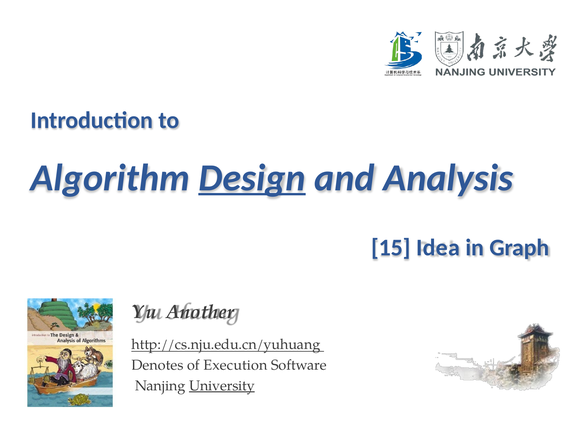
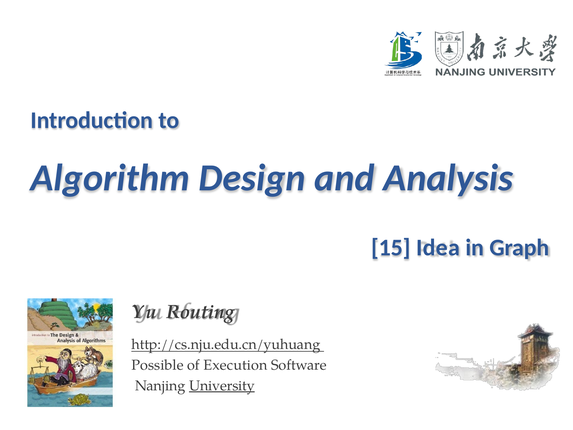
Design underline: present -> none (252, 178)
Another: Another -> Routing (200, 312)
Denotes: Denotes -> Possible (158, 365)
